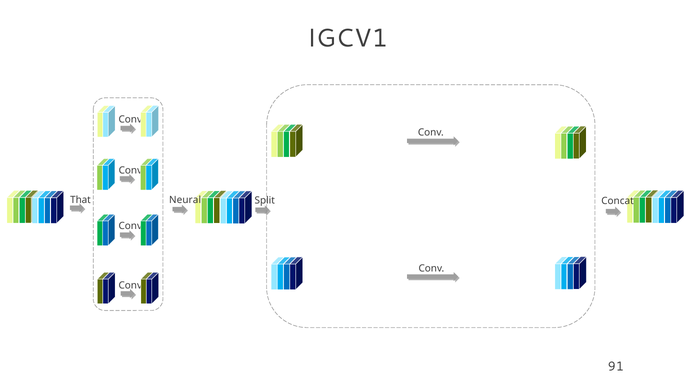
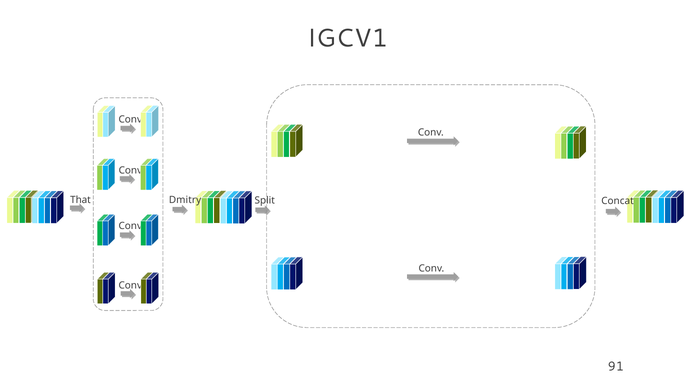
Neural: Neural -> Dmitry (185, 200)
